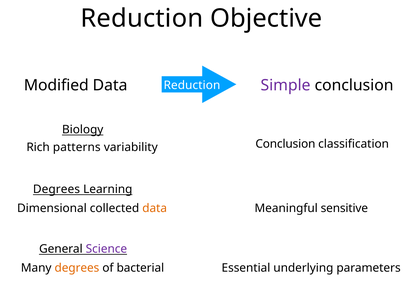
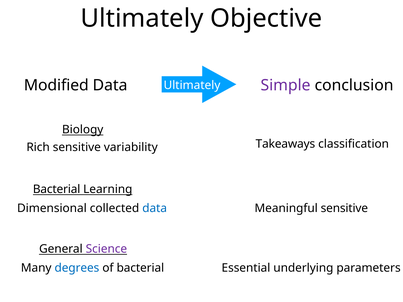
Reduction: Reduction -> Ultimately (142, 19)
Reduction: Reduction -> Ultimately (192, 85)
Rich patterns: patterns -> sensitive (77, 147)
variability Conclusion: Conclusion -> Takeaways (285, 144)
Degrees: Degrees -> Bacterial (57, 189)
data colour: orange -> blue (155, 208)
degrees colour: orange -> blue (77, 268)
